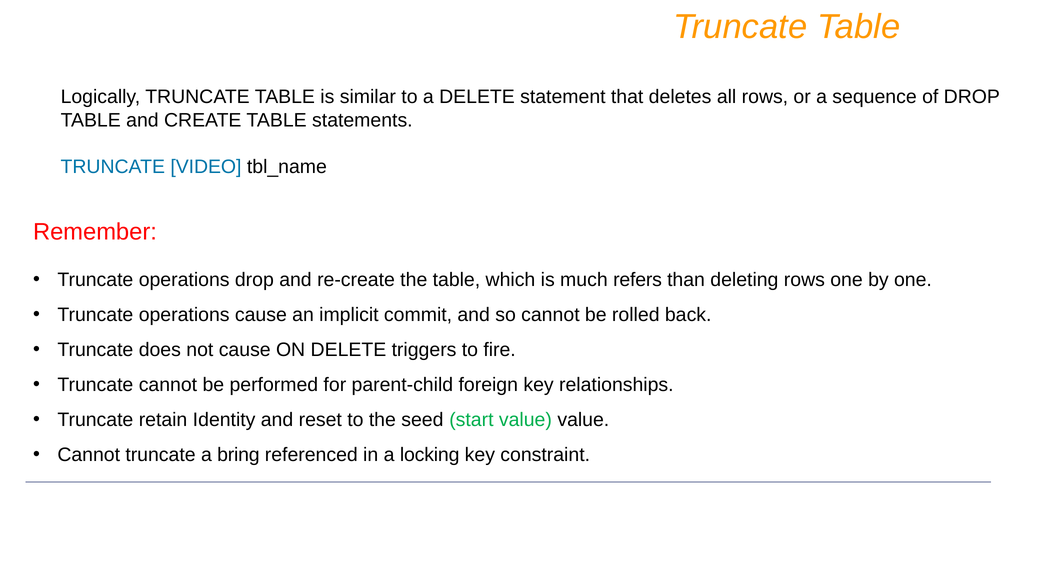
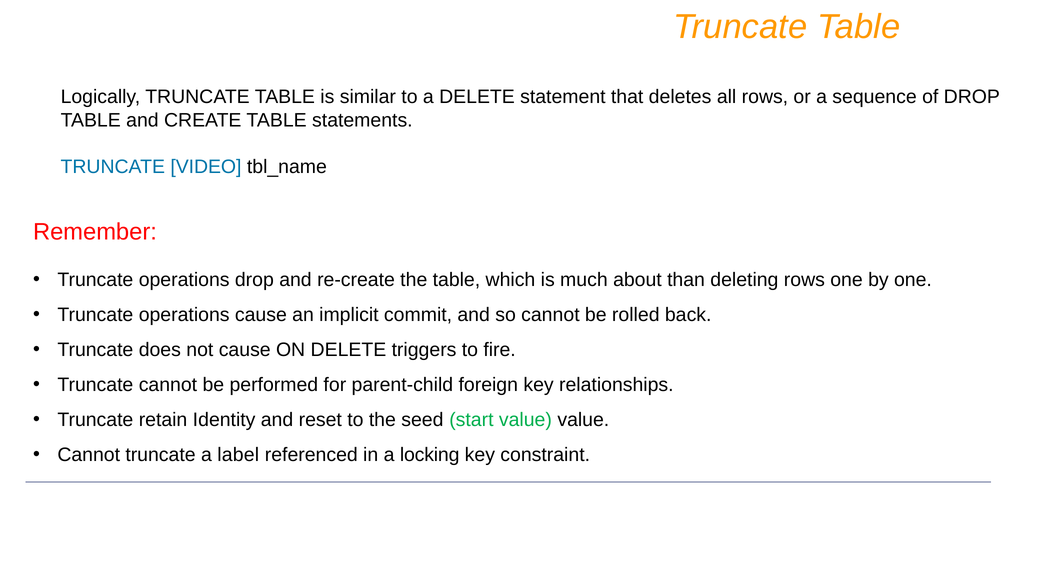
refers: refers -> about (637, 280)
bring: bring -> label (238, 455)
